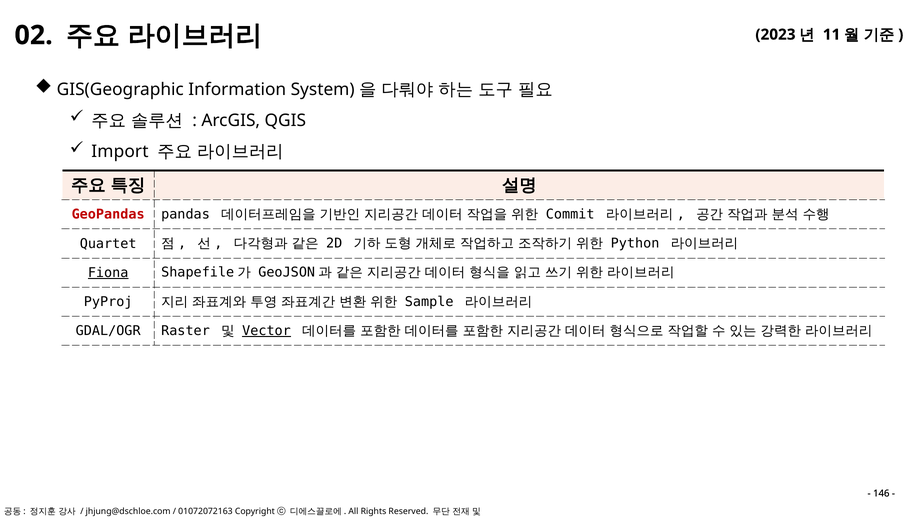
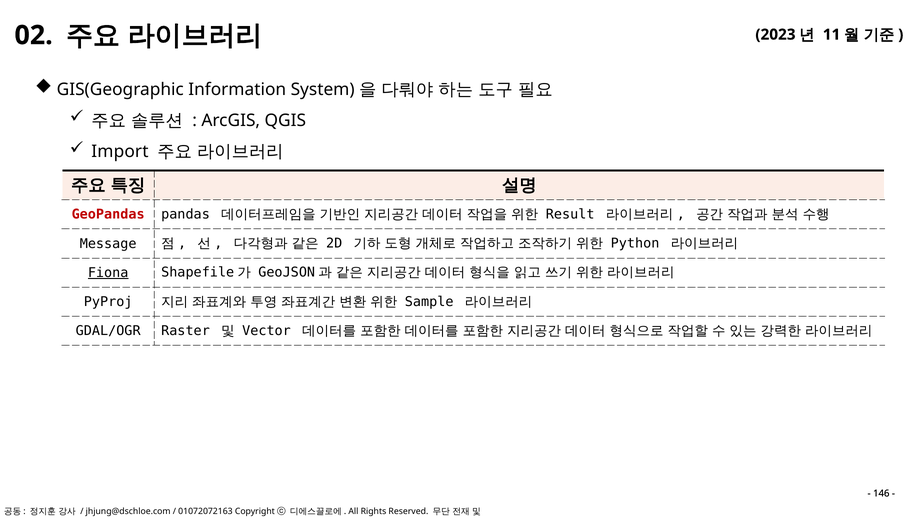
Commit: Commit -> Result (570, 214)
Quartet: Quartet -> Message (108, 244)
Vector underline: present -> none (267, 331)
